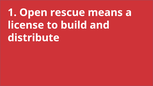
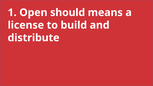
rescue: rescue -> should (68, 13)
